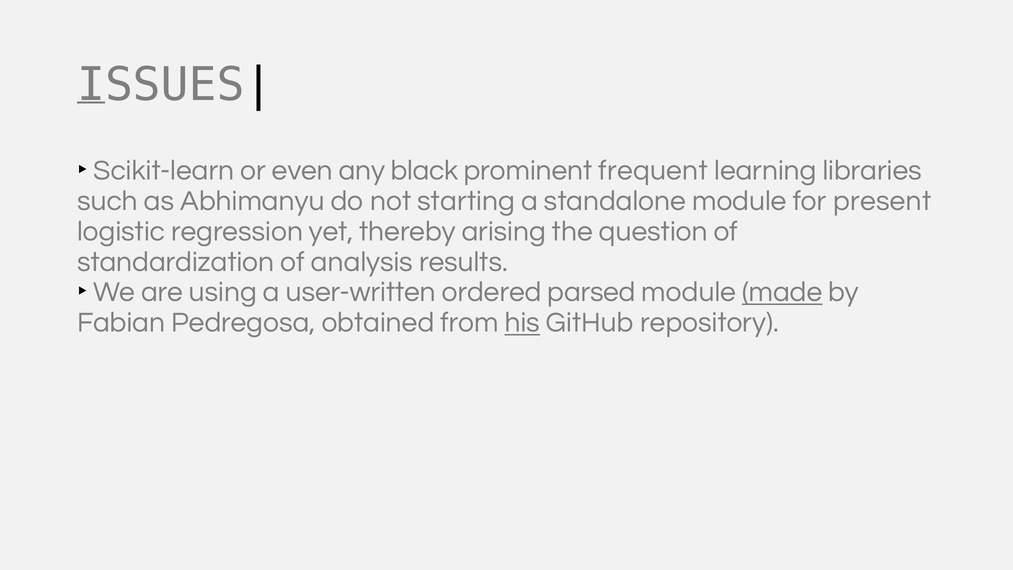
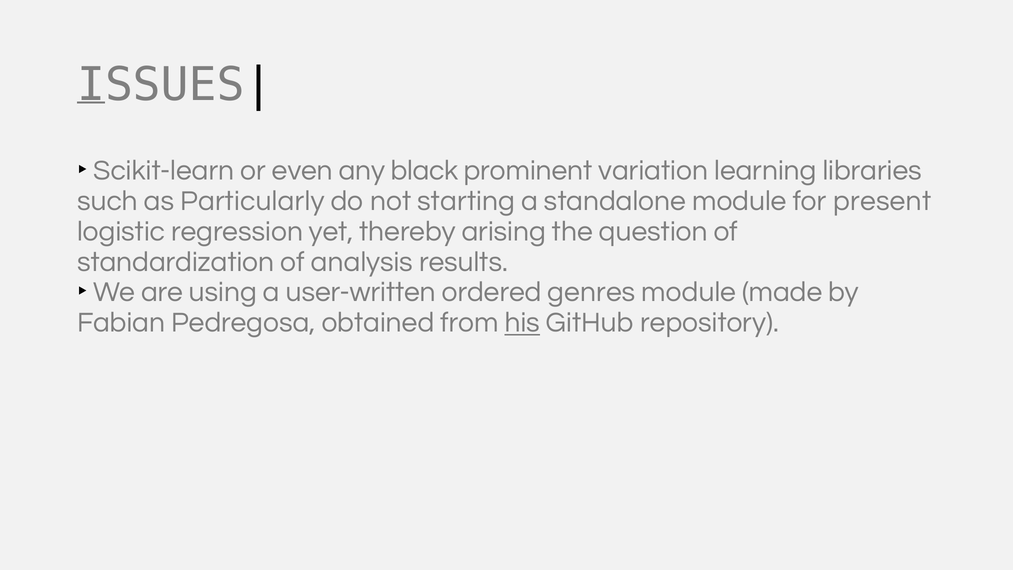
frequent: frequent -> variation (653, 170)
Abhimanyu: Abhimanyu -> Particularly (252, 201)
parsed: parsed -> genres (591, 292)
made underline: present -> none (782, 292)
